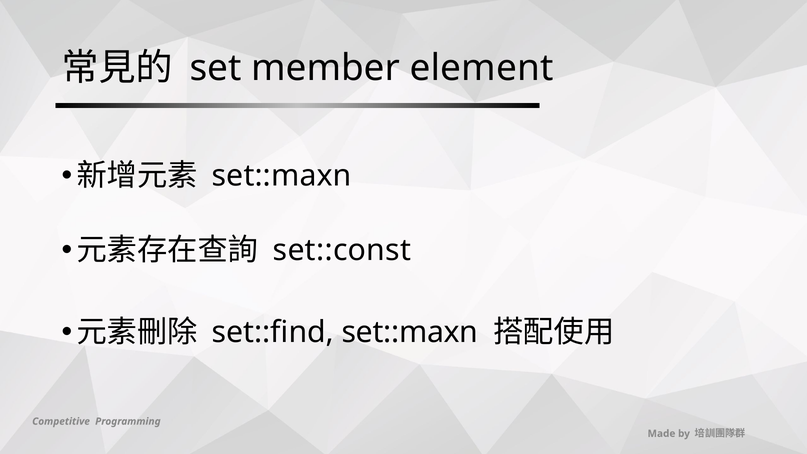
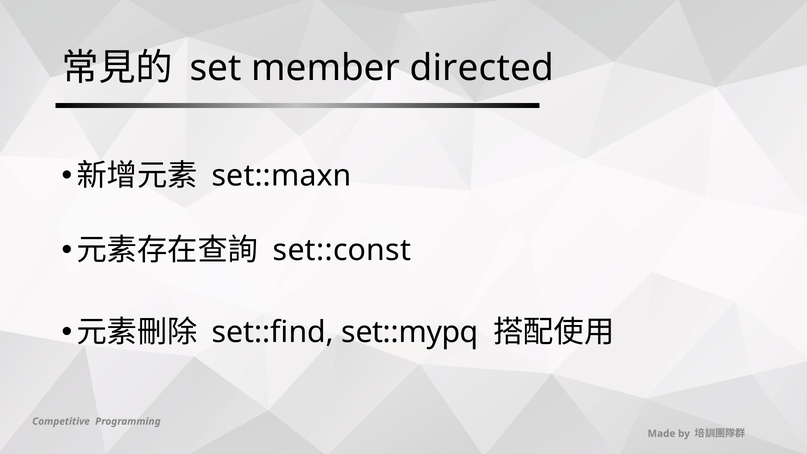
element: element -> directed (482, 68)
set::find set::maxn: set::maxn -> set::mypq (410, 332)
